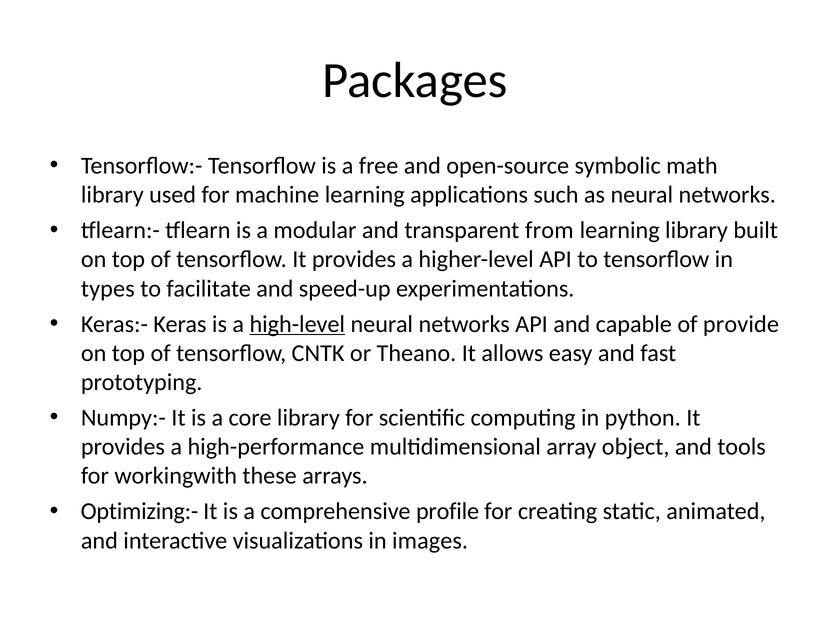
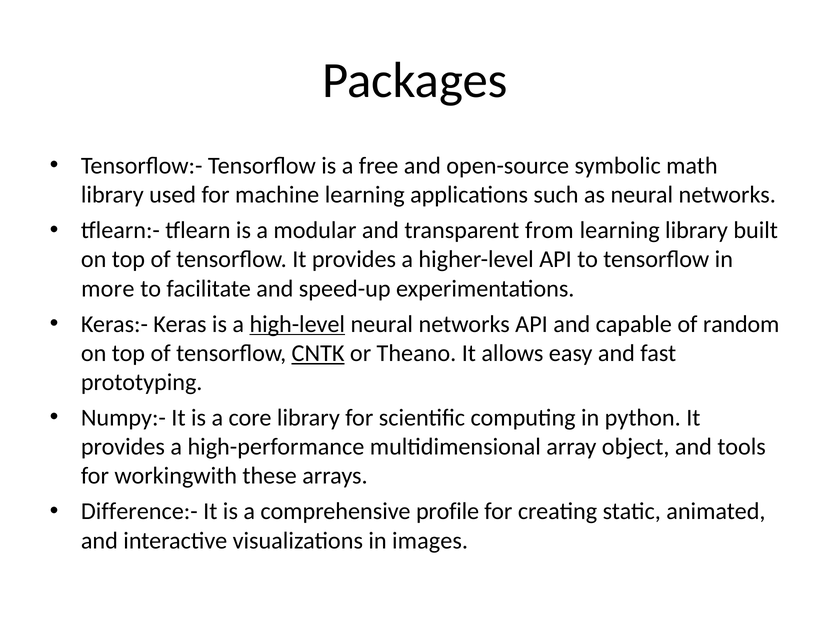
types: types -> more (108, 288)
provide: provide -> random (741, 324)
CNTK underline: none -> present (318, 353)
Optimizing:-: Optimizing:- -> Difference:- (139, 511)
